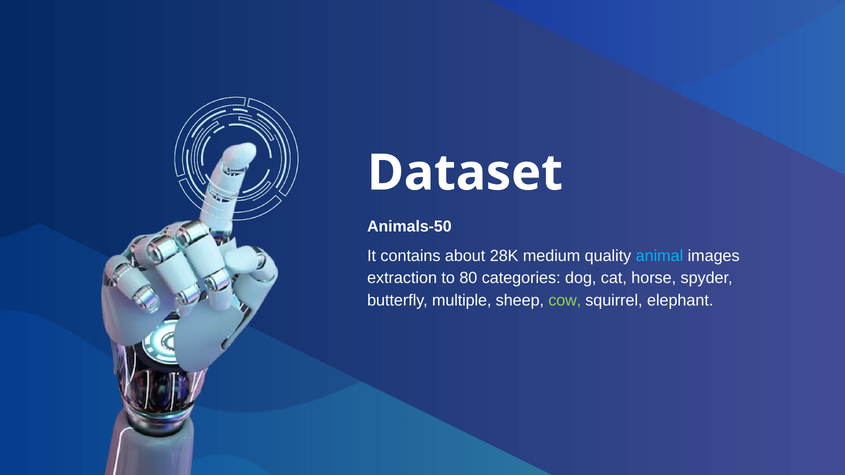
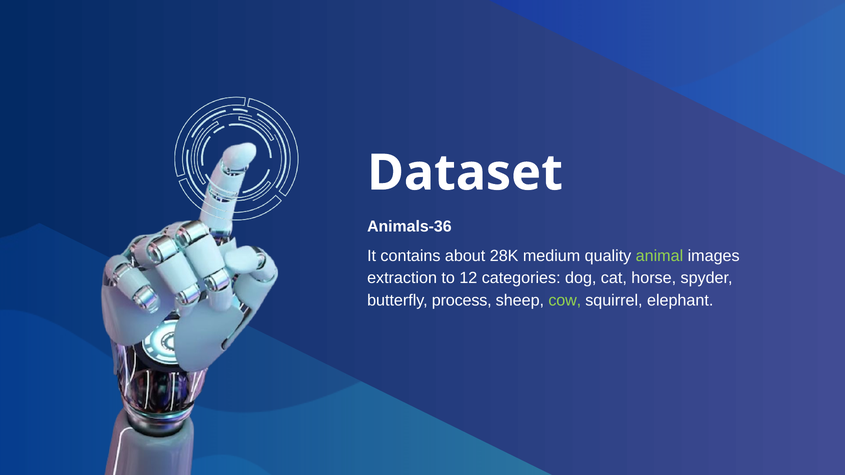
Animals-50: Animals-50 -> Animals-36 (409, 227)
animal colour: light blue -> light green (659, 256)
80: 80 -> 12 (468, 278)
multiple: multiple -> process (462, 300)
